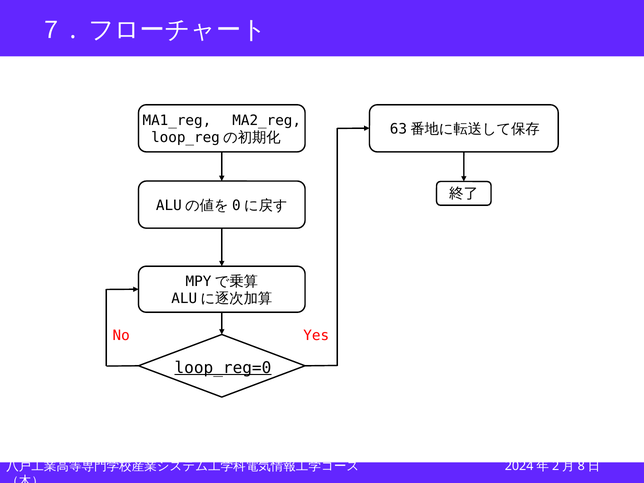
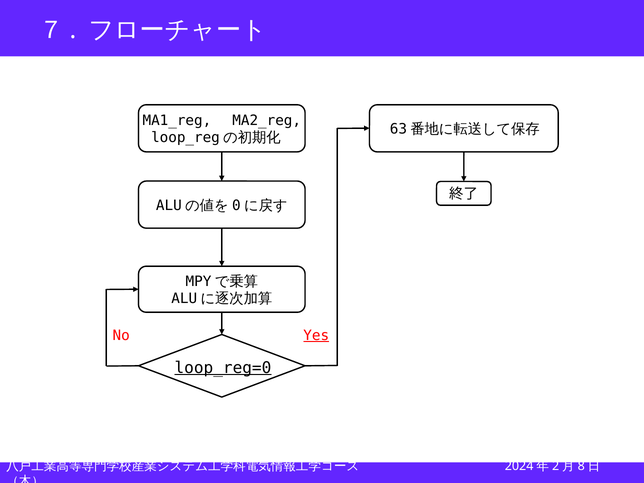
Yes underline: none -> present (316, 335)
